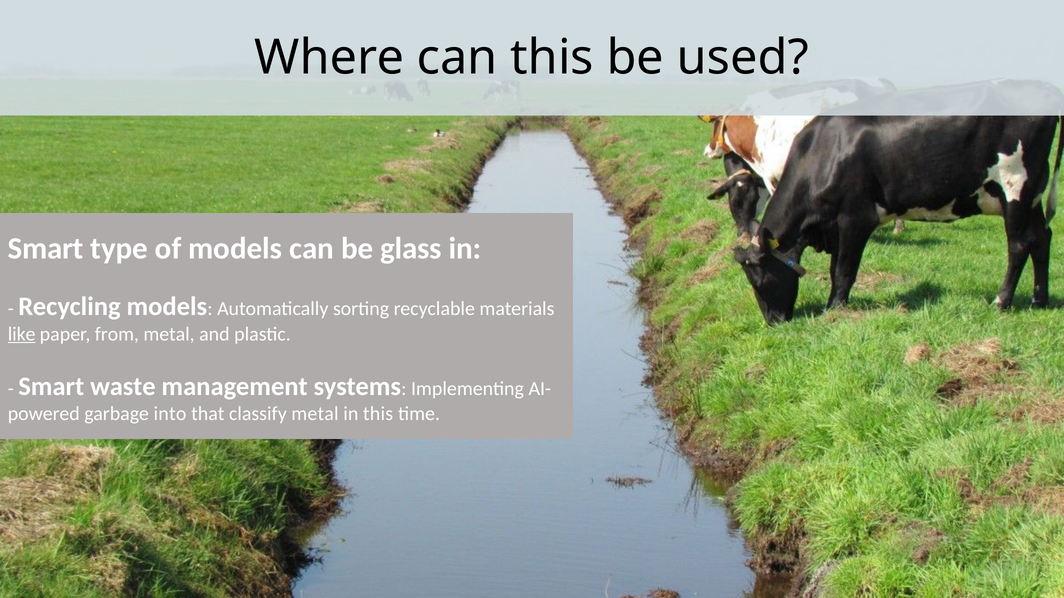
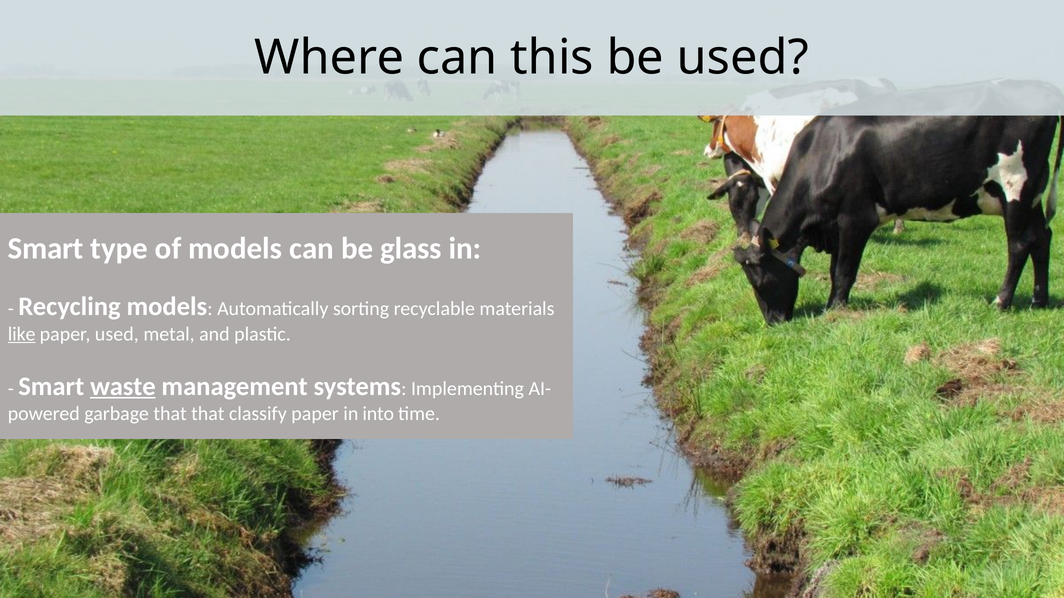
paper from: from -> used (117, 334)
waste underline: none -> present (123, 387)
garbage into: into -> that (170, 414)
classify metal: metal -> paper (315, 414)
in this: this -> into (378, 414)
